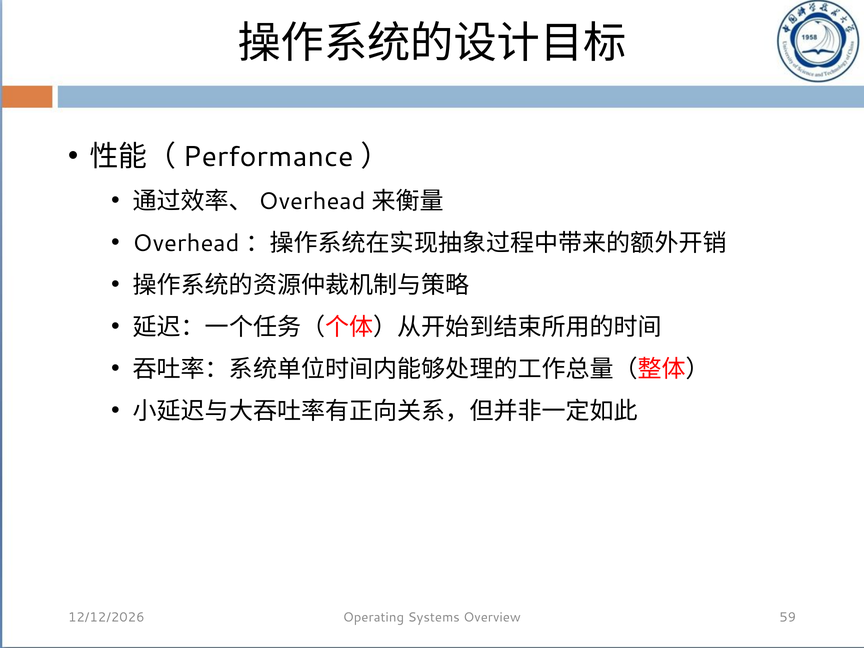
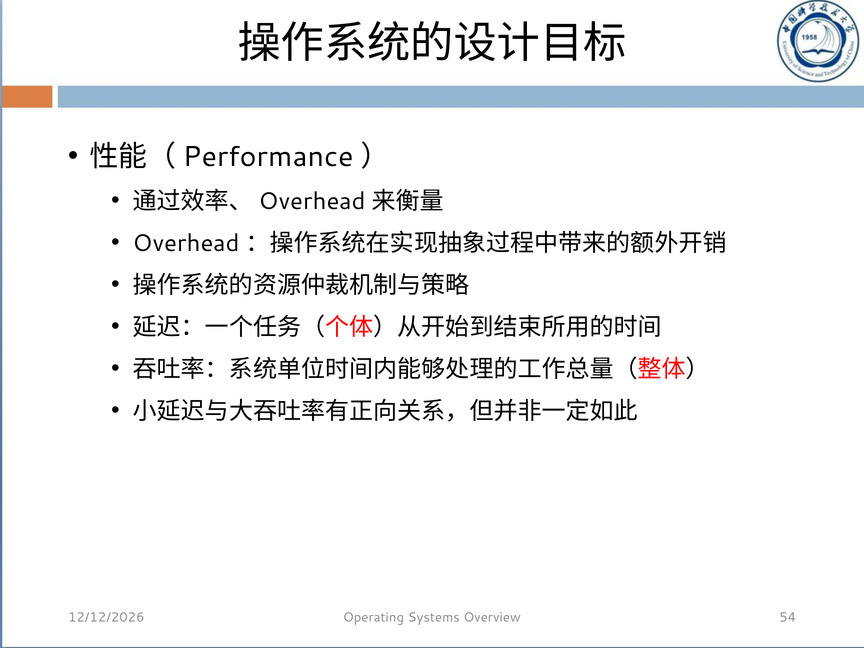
59: 59 -> 54 (788, 617)
